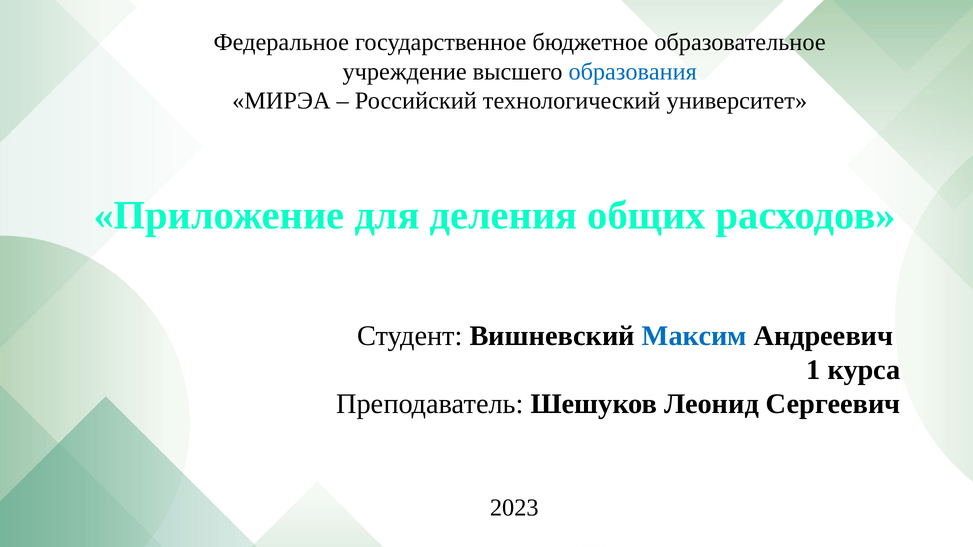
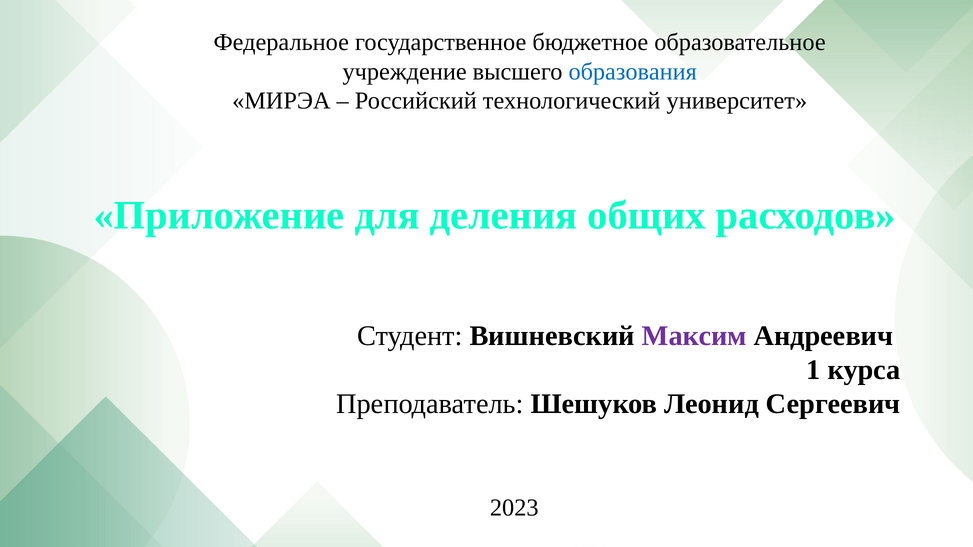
Максим colour: blue -> purple (694, 336)
